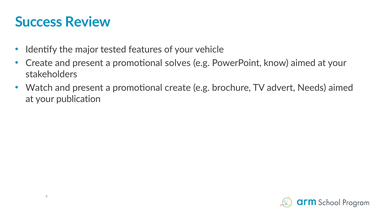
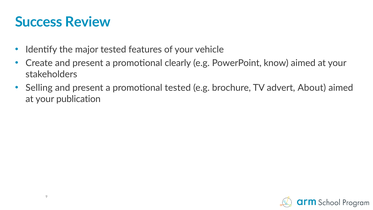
solves: solves -> clearly (178, 63)
Watch: Watch -> Selling (39, 88)
promotional create: create -> tested (178, 88)
Needs: Needs -> About (312, 88)
